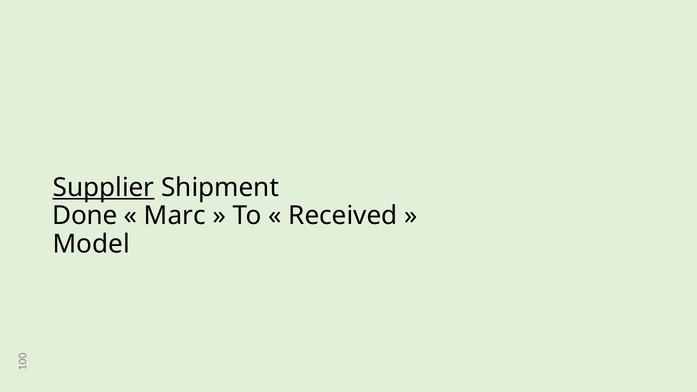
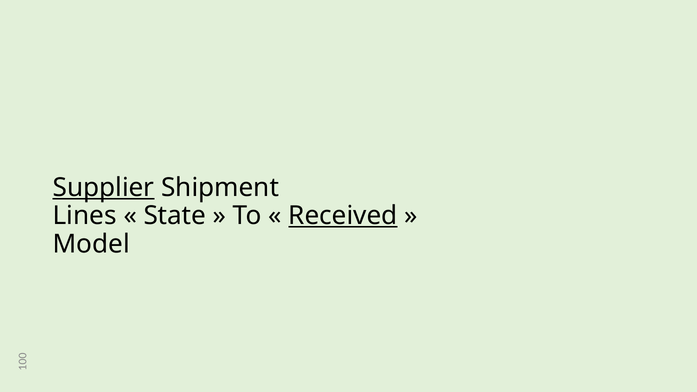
Done: Done -> Lines (85, 216)
Marc: Marc -> State (175, 216)
Received underline: none -> present (343, 216)
